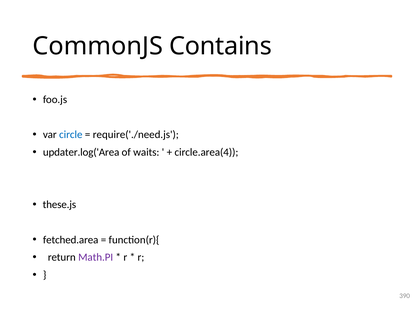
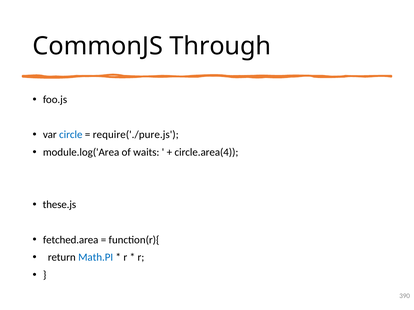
Contains: Contains -> Through (220, 46)
require('./need.js: require('./need.js -> require('./pure.js (136, 135)
updater.log('Area: updater.log('Area -> module.log('Area (81, 152)
Math.PI colour: purple -> blue (96, 258)
